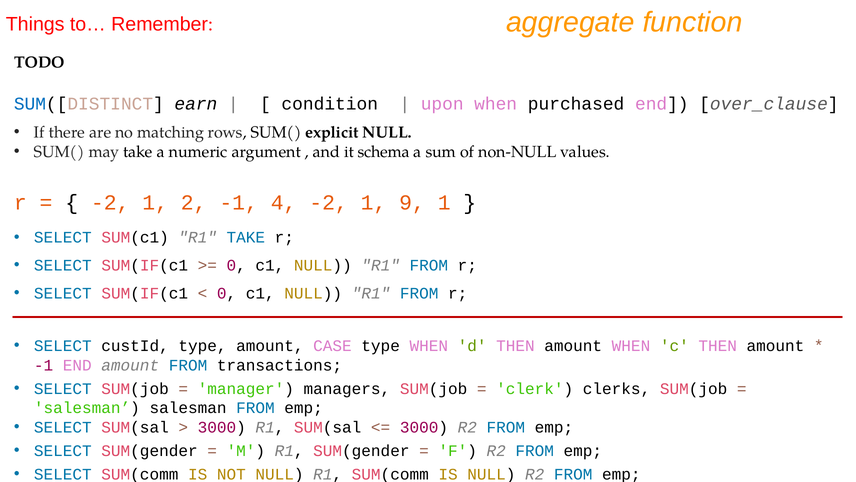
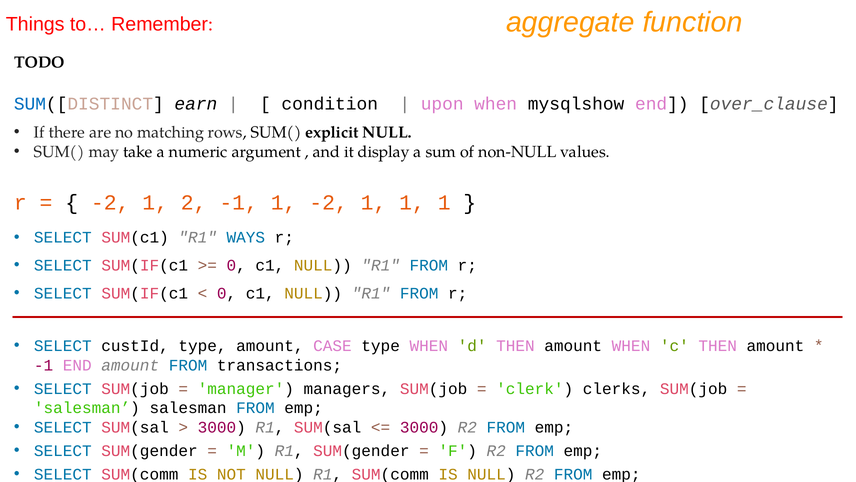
purchased: purchased -> mysqlshow (576, 104)
schema: schema -> display (384, 152)
-1 4: 4 -> 1 (284, 202)
-2 1 9: 9 -> 1 (412, 202)
R1 TAKE: TAKE -> WAYS (246, 237)
